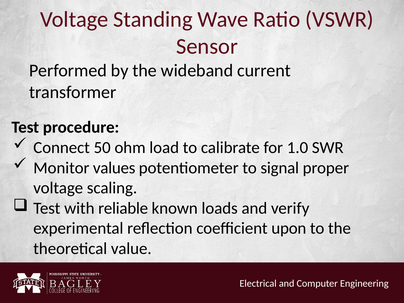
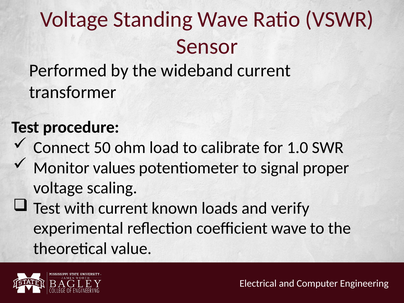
with reliable: reliable -> current (123, 208)
coefficient upon: upon -> wave (289, 228)
